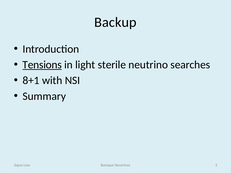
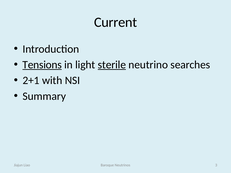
Backup: Backup -> Current (116, 22)
sterile underline: none -> present (112, 65)
8+1: 8+1 -> 2+1 (31, 81)
